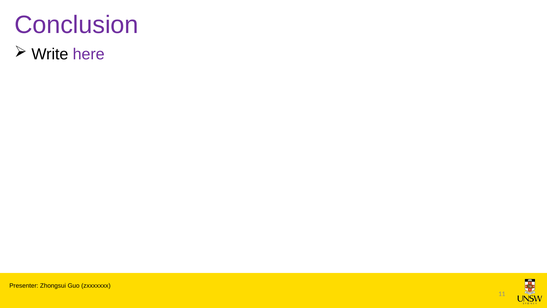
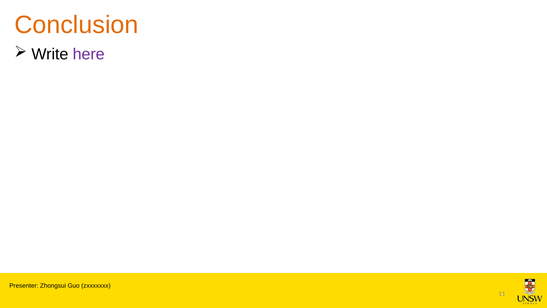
Conclusion colour: purple -> orange (76, 25)
